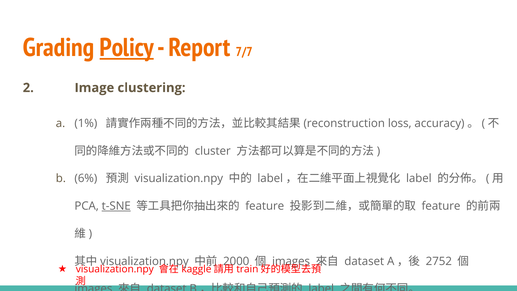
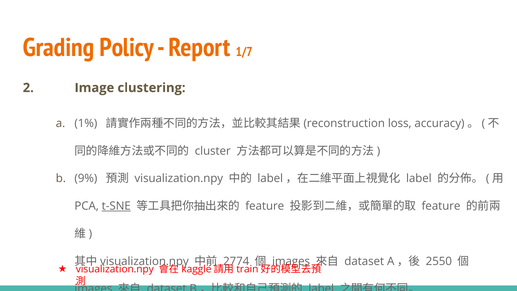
Policy underline: present -> none (127, 48)
7/7: 7/7 -> 1/7 (244, 52)
6%: 6% -> 9% (86, 178)
2000: 2000 -> 2774 (236, 261)
2752: 2752 -> 2550 (439, 261)
